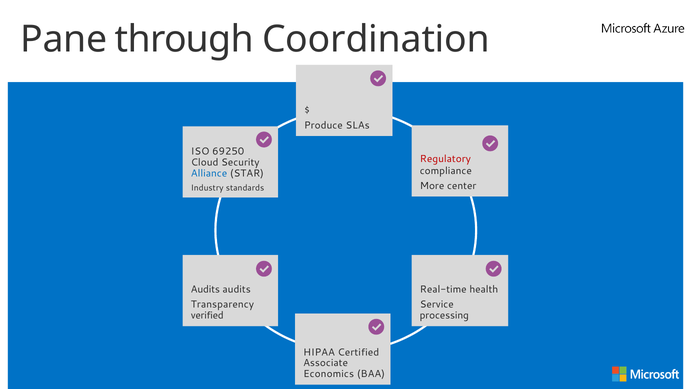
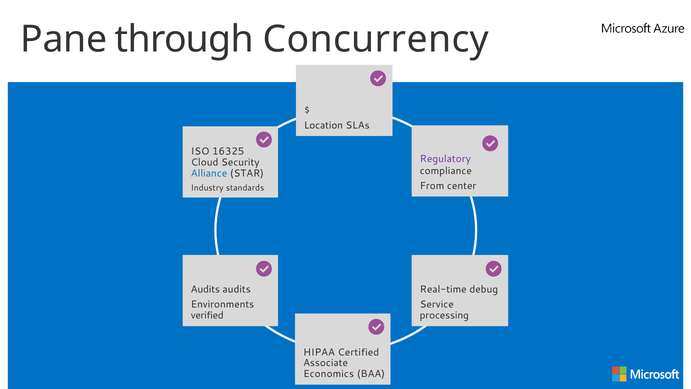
Coordination: Coordination -> Concurrency (376, 39)
Produce: Produce -> Location (323, 125)
69250: 69250 -> 16325 (228, 152)
Regulatory colour: red -> purple (445, 159)
More: More -> From (432, 186)
health: health -> debug (484, 289)
Transparency: Transparency -> Environments (223, 304)
